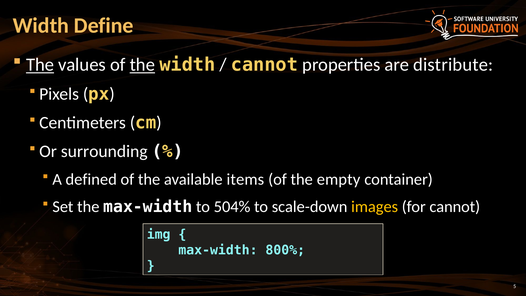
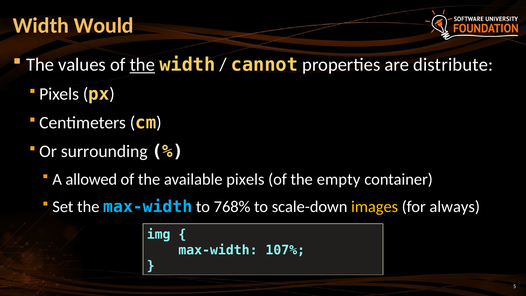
Define: Define -> Would (104, 26)
The underline: present -> none (40, 65)
defined: defined -> allowed (91, 179)
available items: items -> pixels (245, 179)
max-width colour: white -> light blue (148, 207)
504%: 504% -> 768% (232, 207)
for cannot: cannot -> always (455, 207)
800%: 800% -> 107% (285, 250)
